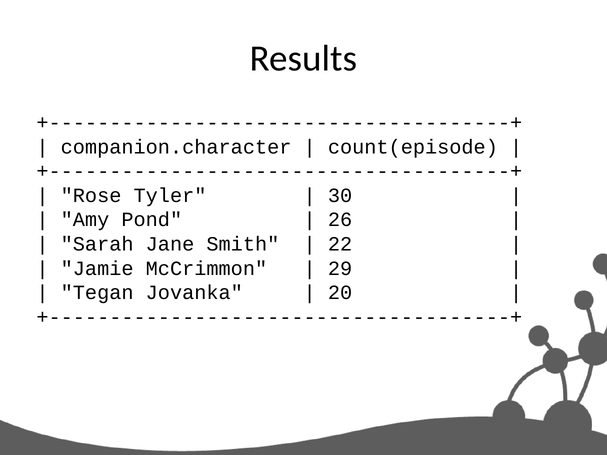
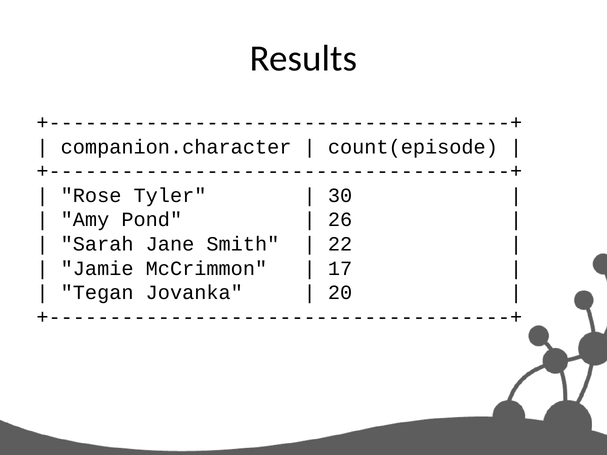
29: 29 -> 17 (340, 269)
